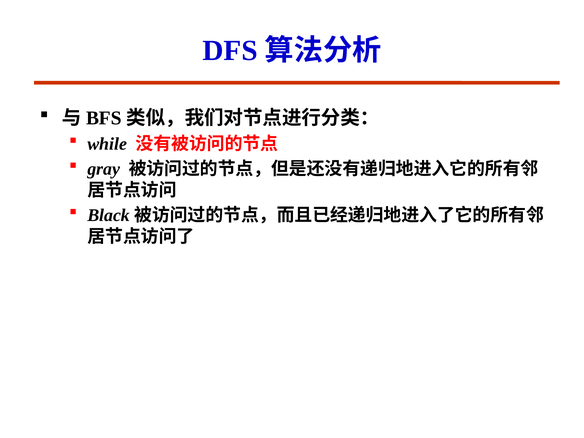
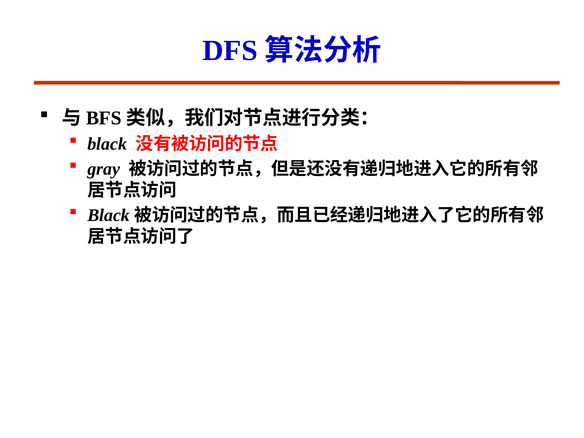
while: while -> black (107, 144)
